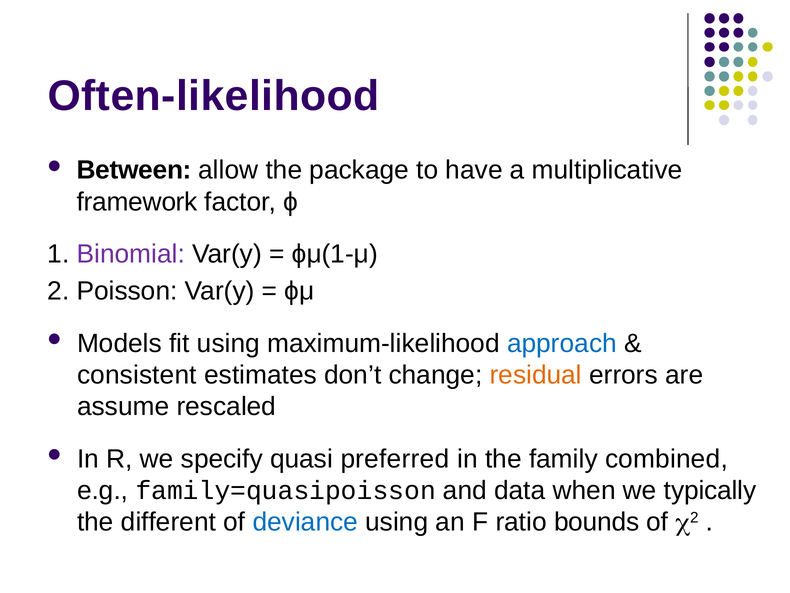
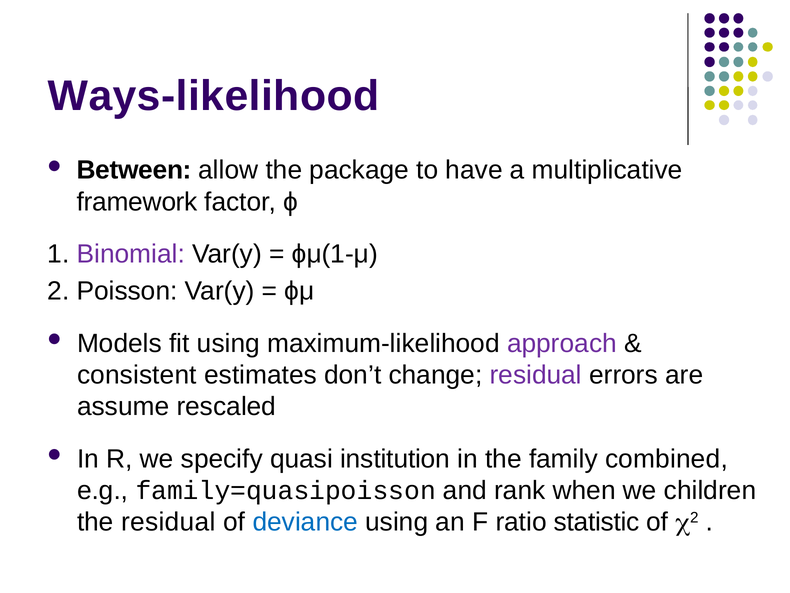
Often-likelihood: Often-likelihood -> Ways-likelihood (213, 96)
approach colour: blue -> purple (562, 343)
residual colour: orange -> purple (536, 375)
preferred: preferred -> institution (395, 459)
data: data -> rank (520, 490)
typically: typically -> children (710, 490)
the different: different -> residual (168, 522)
bounds: bounds -> statistic (597, 522)
